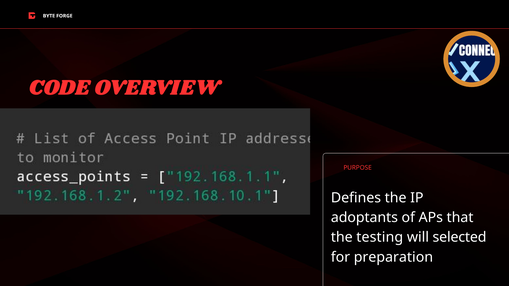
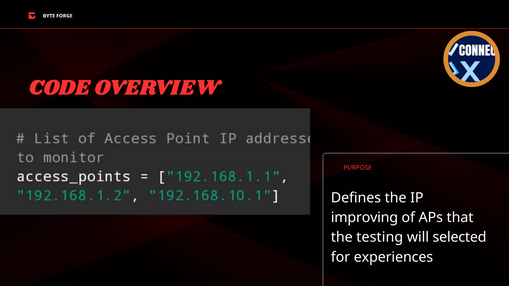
adoptants: adoptants -> improving (364, 218)
preparation: preparation -> experiences (393, 257)
